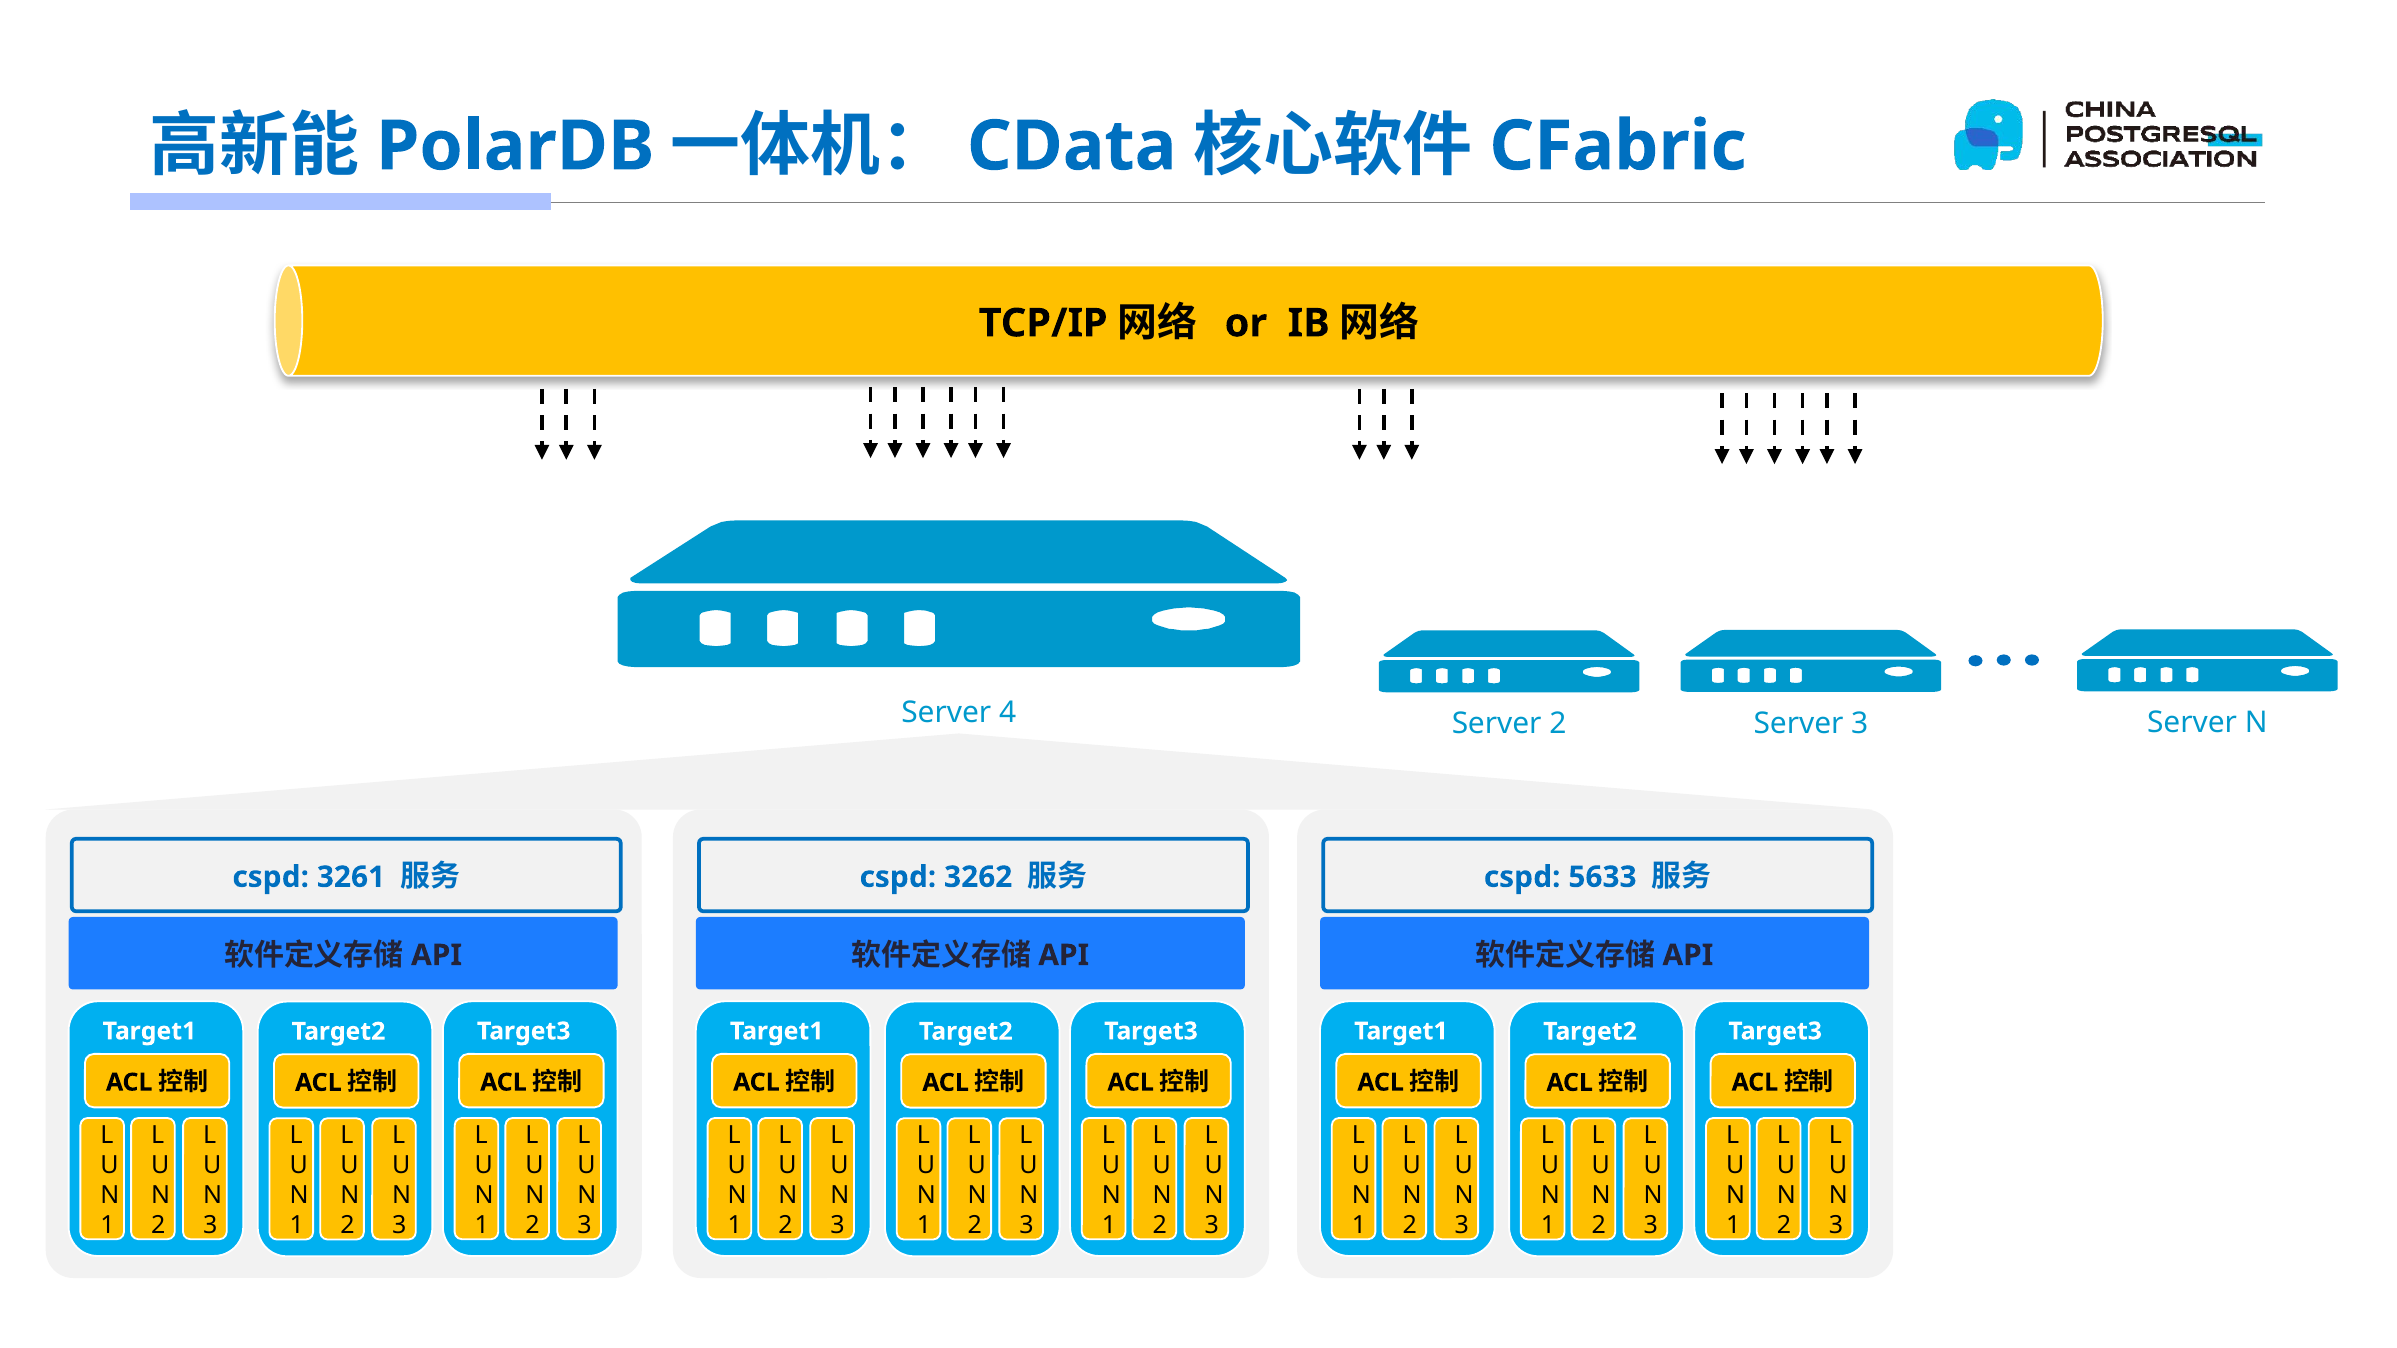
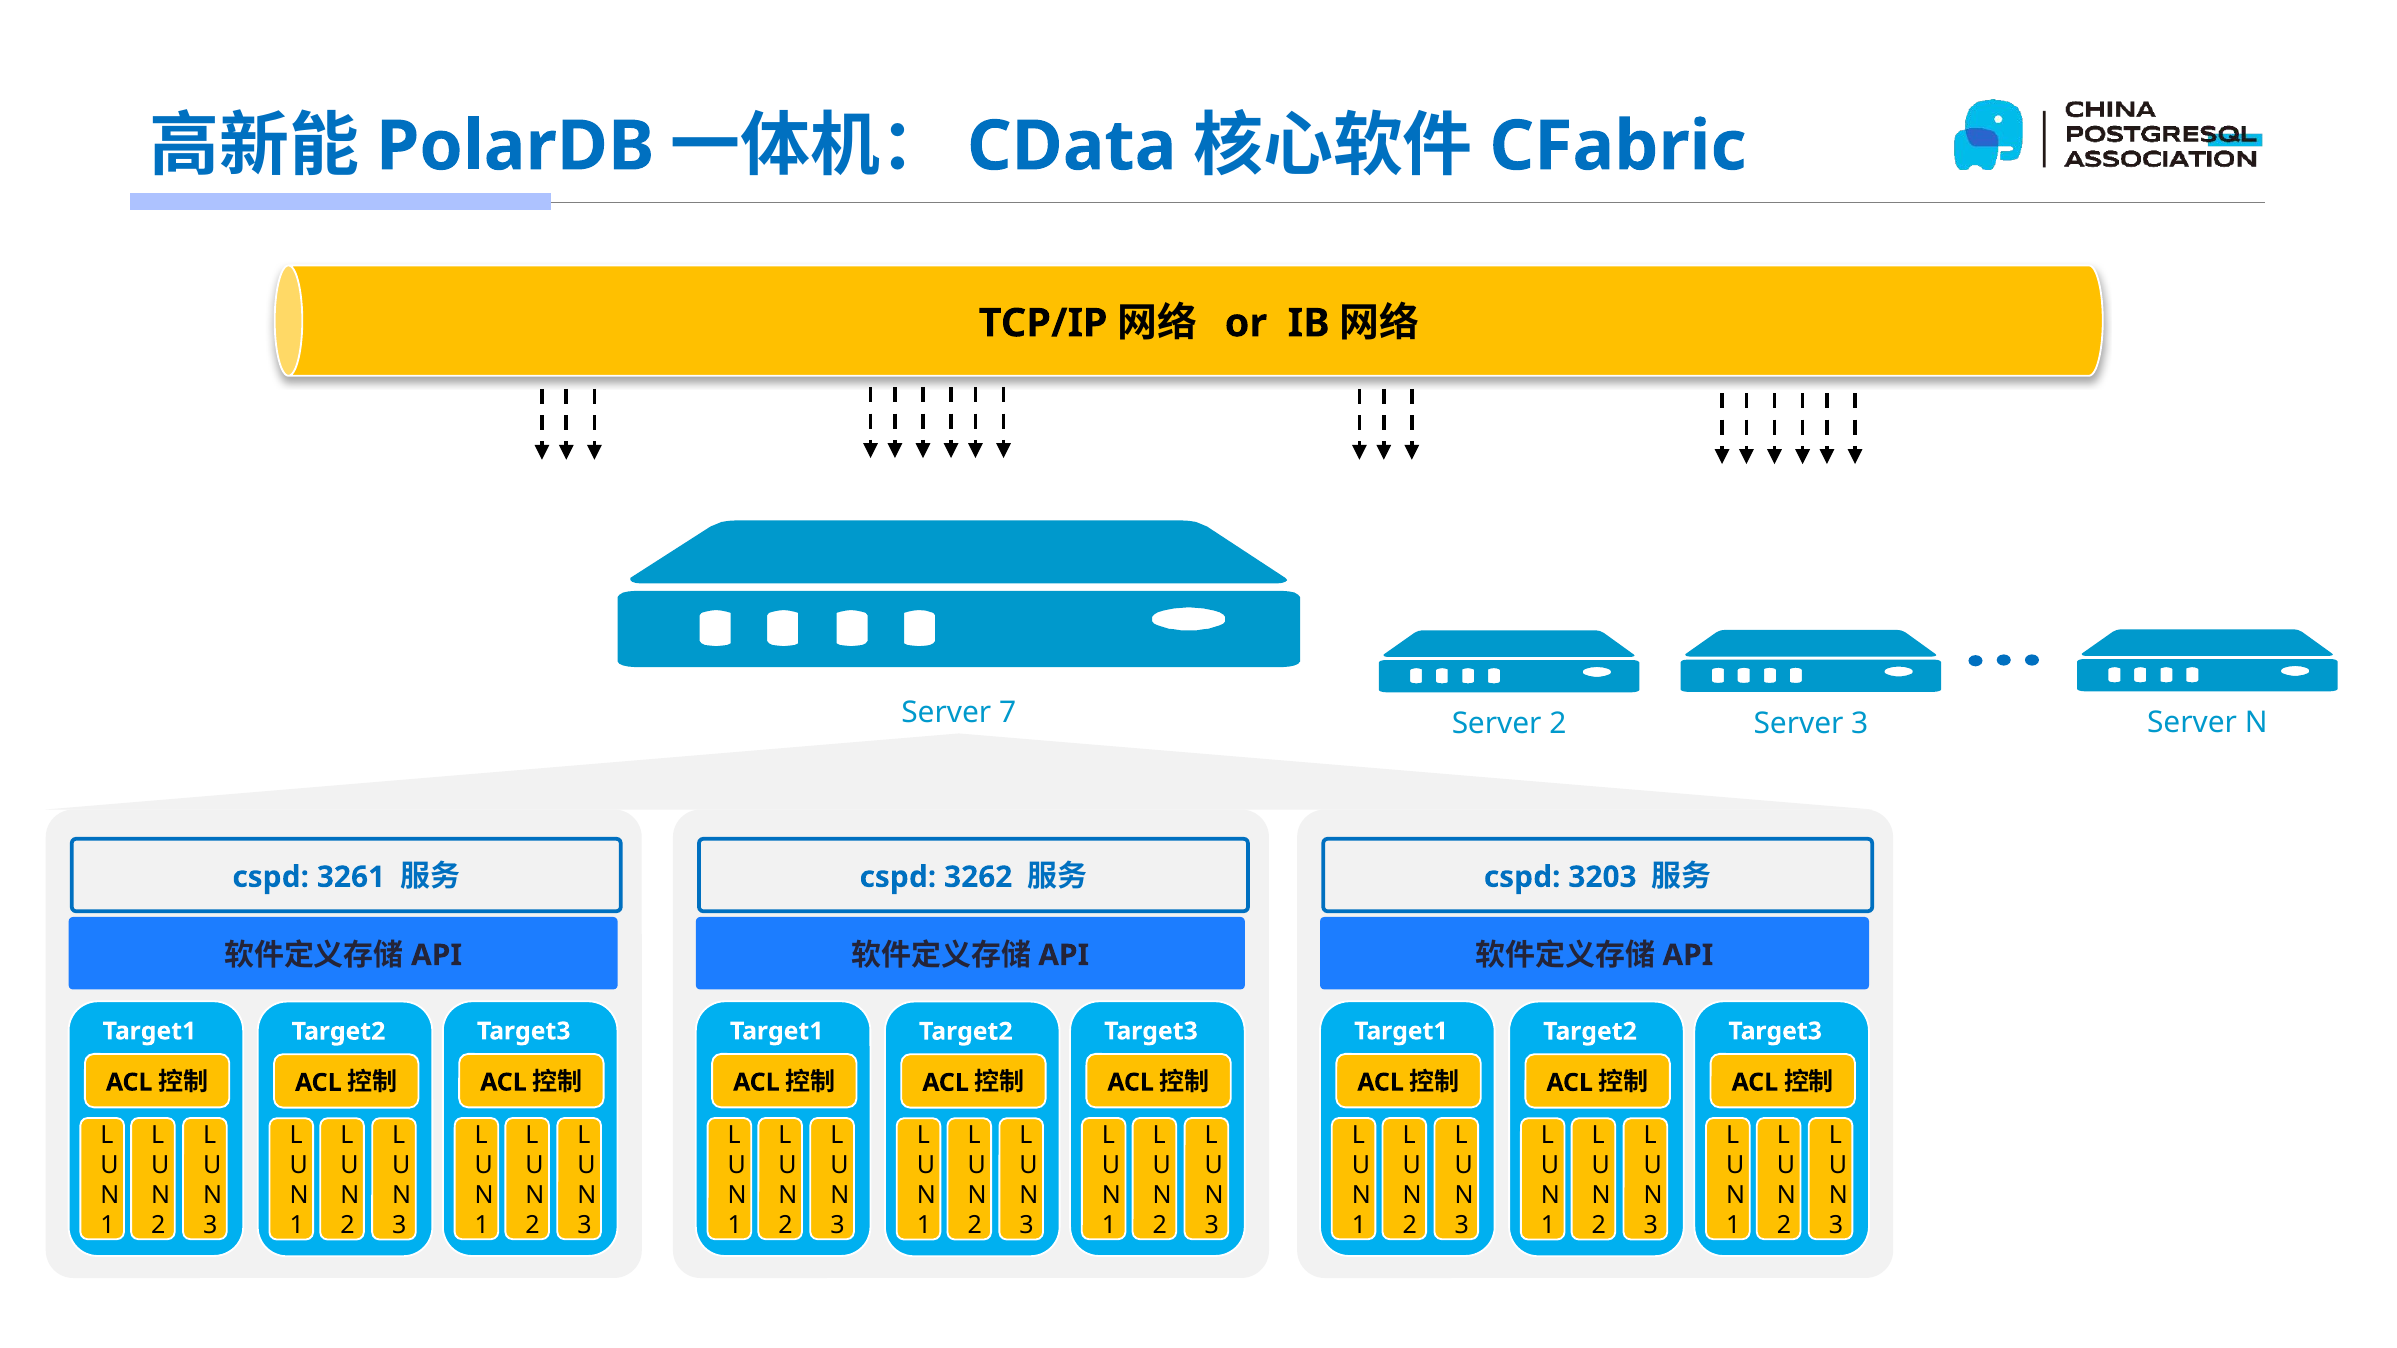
4: 4 -> 7 (1008, 713)
5633: 5633 -> 3203 (1603, 877)
